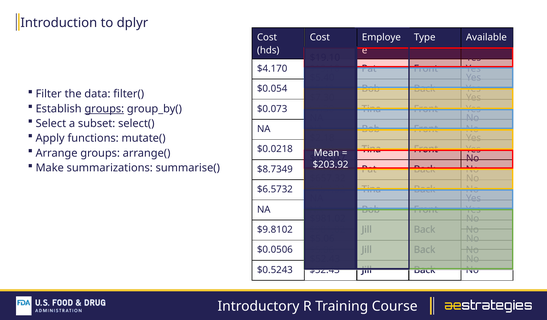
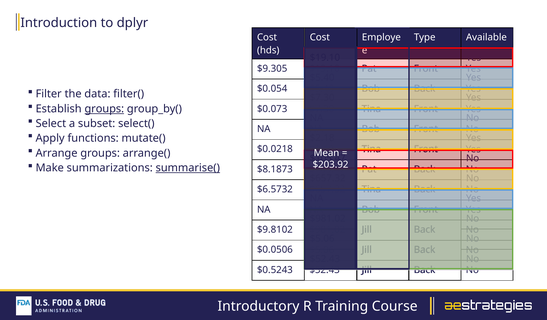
$4.170: $4.170 -> $9.305 (272, 69)
summarise( underline: none -> present (188, 168)
$8.7349: $8.7349 -> $8.1873 (275, 169)
